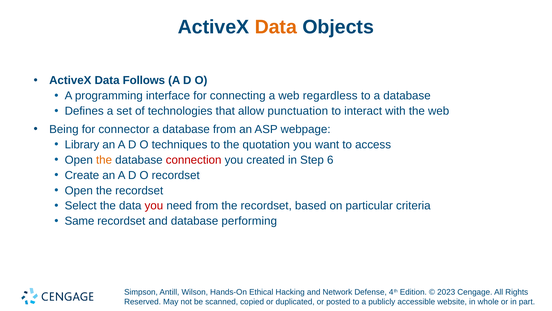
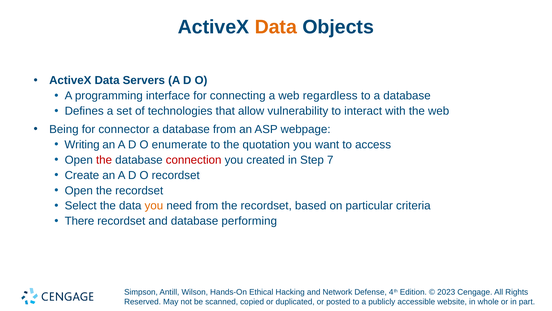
Follows: Follows -> Servers (144, 80)
punctuation: punctuation -> vulnerability (298, 111)
Library: Library -> Writing (82, 144)
techniques: techniques -> enumerate (180, 144)
the colour: orange -> red (104, 160)
6: 6 -> 7 (330, 160)
you colour: red -> orange (154, 206)
Same: Same -> There (79, 221)
